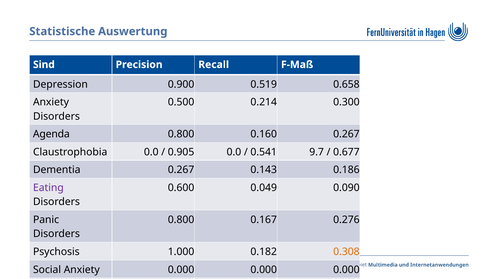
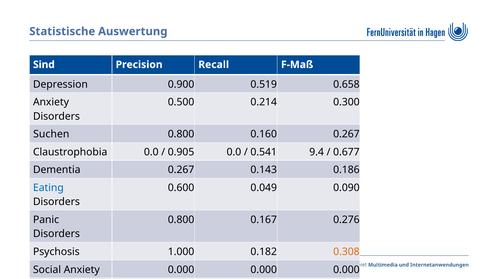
Agenda: Agenda -> Suchen (51, 134)
9.7: 9.7 -> 9.4 (317, 152)
Eating colour: purple -> blue (48, 188)
